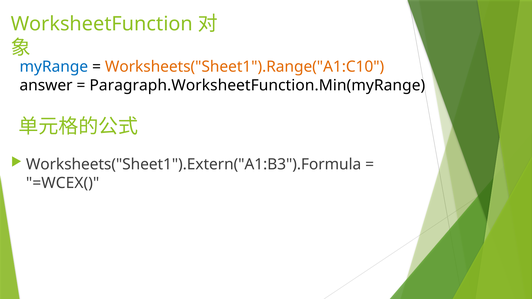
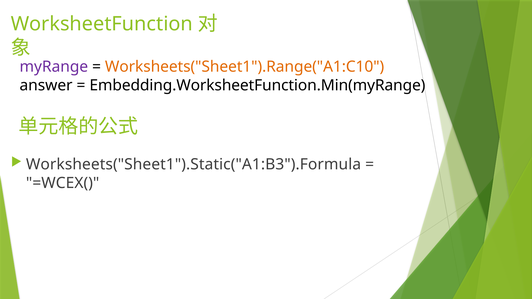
myRange colour: blue -> purple (54, 67)
Paragraph.WorksheetFunction.Min(myRange: Paragraph.WorksheetFunction.Min(myRange -> Embedding.WorksheetFunction.Min(myRange (257, 85)
Worksheets("Sheet1").Extern("A1:B3").Formula: Worksheets("Sheet1").Extern("A1:B3").Formula -> Worksheets("Sheet1").Static("A1:B3").Formula (194, 164)
